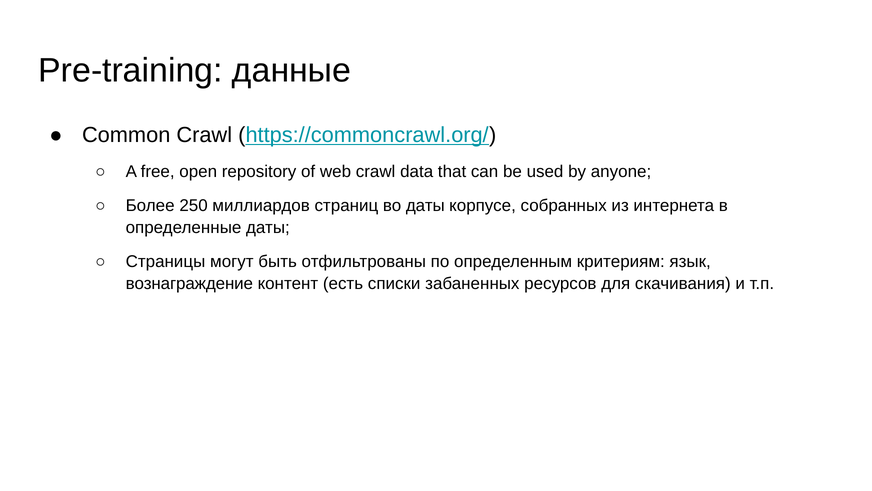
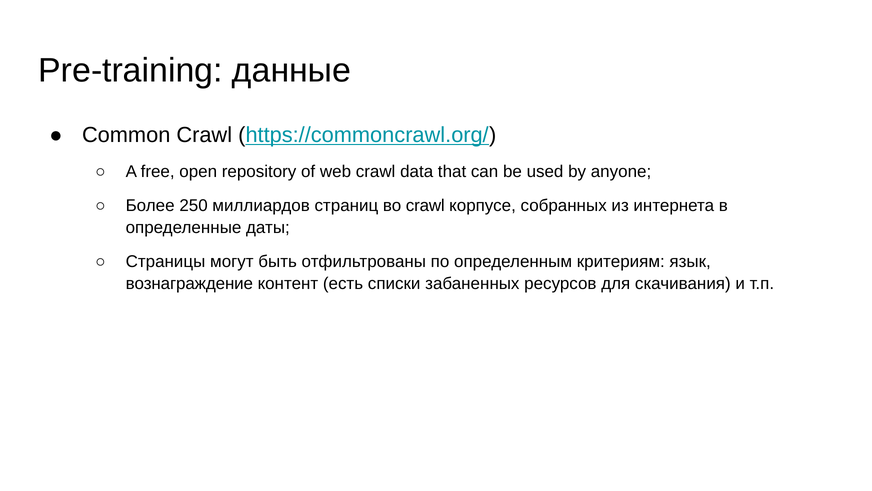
во даты: даты -> crawl (425, 205)
